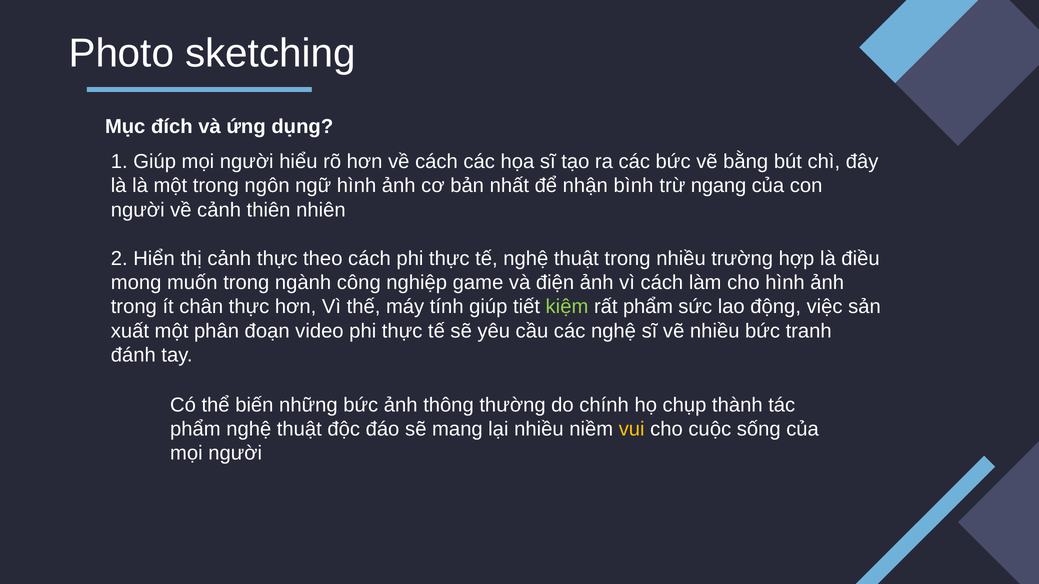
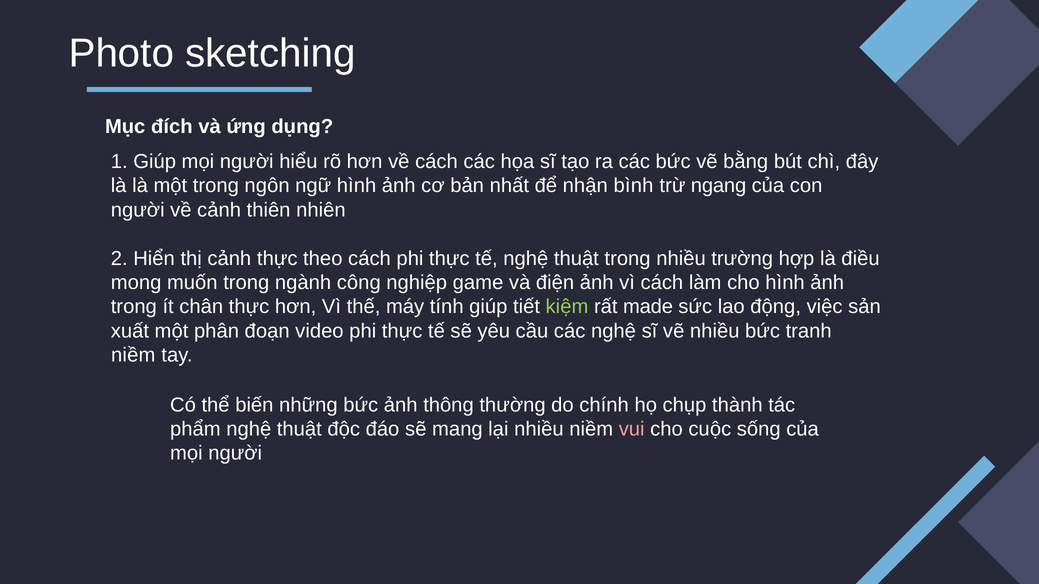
rất phẩm: phẩm -> made (648, 307)
đánh: đánh -> niềm (133, 356)
vui colour: yellow -> pink (632, 429)
